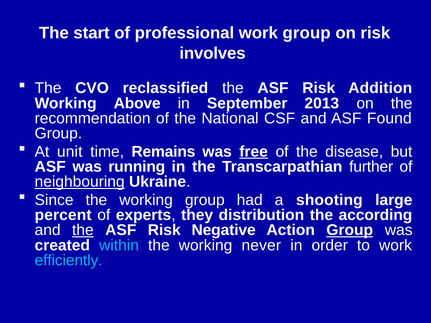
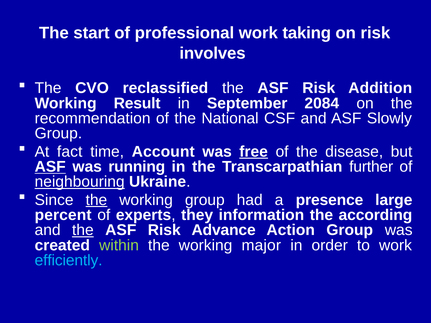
work group: group -> taking (307, 33)
Above: Above -> Result (137, 103)
2013: 2013 -> 2084 (322, 103)
Found: Found -> Slowly (389, 118)
unit: unit -> fact (70, 152)
Remains: Remains -> Account (163, 152)
ASF underline: none -> present (50, 167)
the underline: none -> present (96, 200)
shooting: shooting -> presence (330, 200)
distribution: distribution -> information (261, 215)
Negative: Negative -> Advance (224, 230)
Group underline: present -> none (350, 230)
within colour: light blue -> light green (119, 245)
never: never -> major (261, 245)
